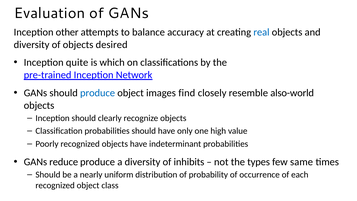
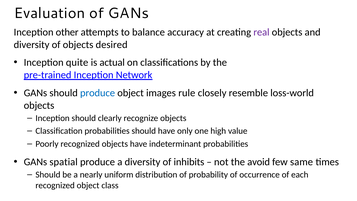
real colour: blue -> purple (261, 32)
which: which -> actual (112, 62)
find: find -> rule (187, 93)
also-world: also-world -> loss-world (292, 93)
reduce: reduce -> spatial (64, 162)
types: types -> avoid (259, 162)
